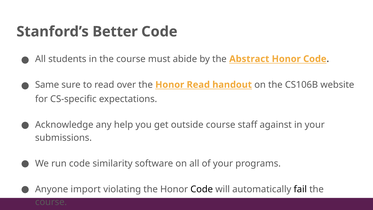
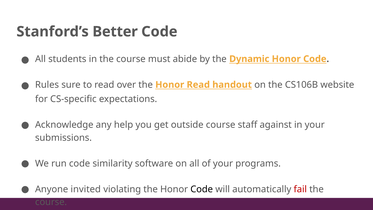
Abstract: Abstract -> Dynamic (249, 59)
Same: Same -> Rules (47, 85)
import: import -> invited (86, 189)
fail colour: black -> red (300, 189)
